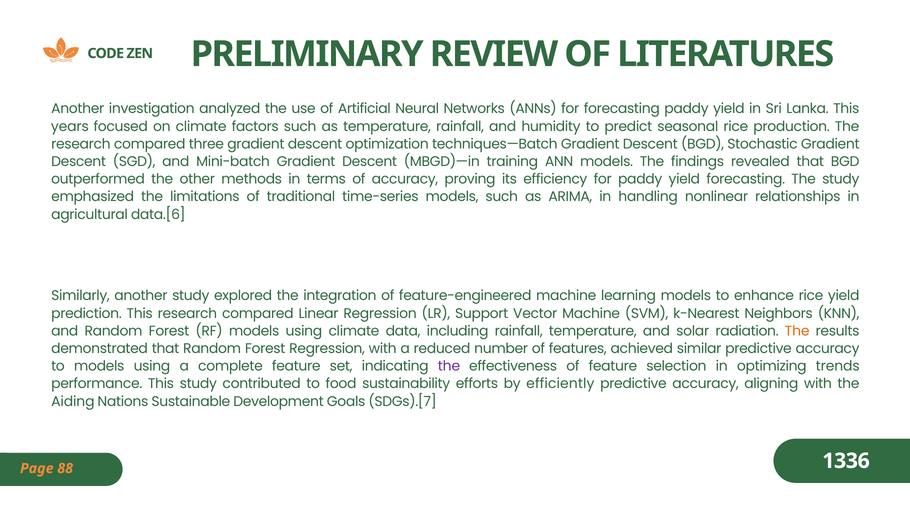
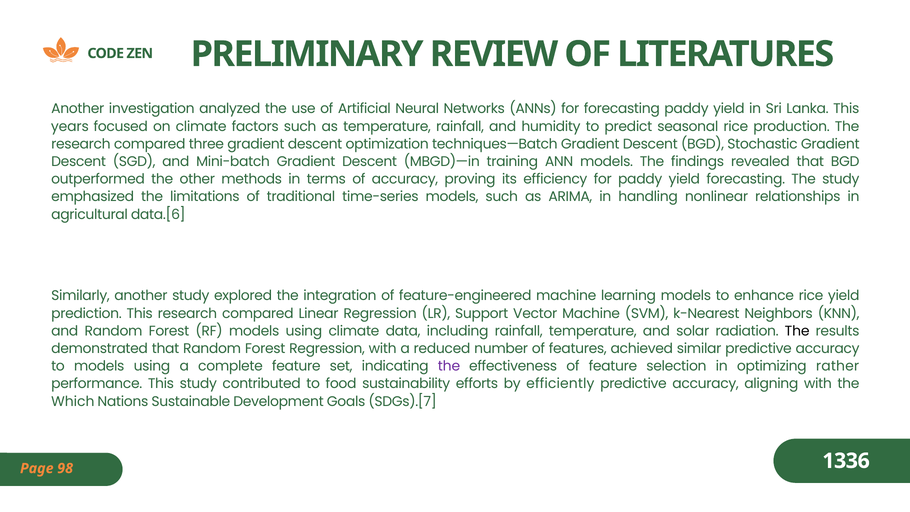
The colour: orange -> black (797, 331)
trends: trends -> rather (838, 366)
Aiding: Aiding -> Which (73, 401)
88: 88 -> 98 (65, 468)
